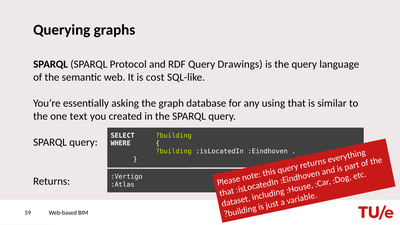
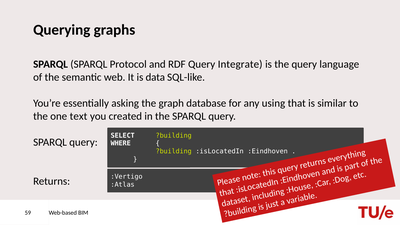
Drawings: Drawings -> Integrate (240, 64)
cost: cost -> data (155, 77)
